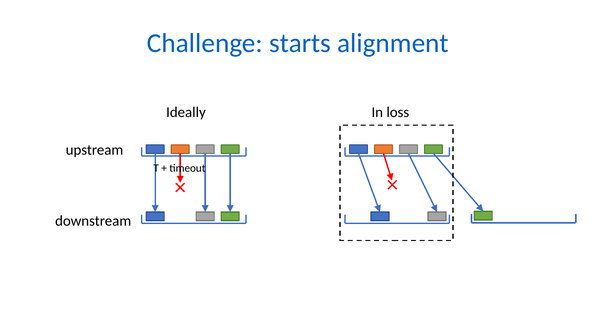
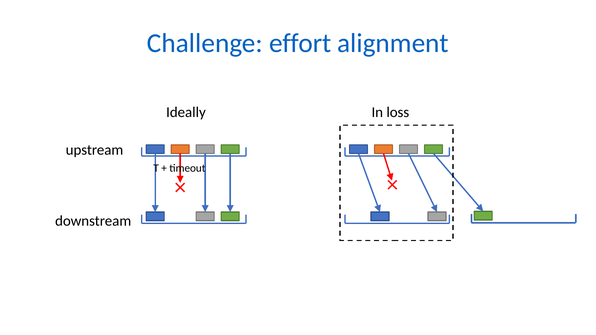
starts: starts -> effort (300, 43)
